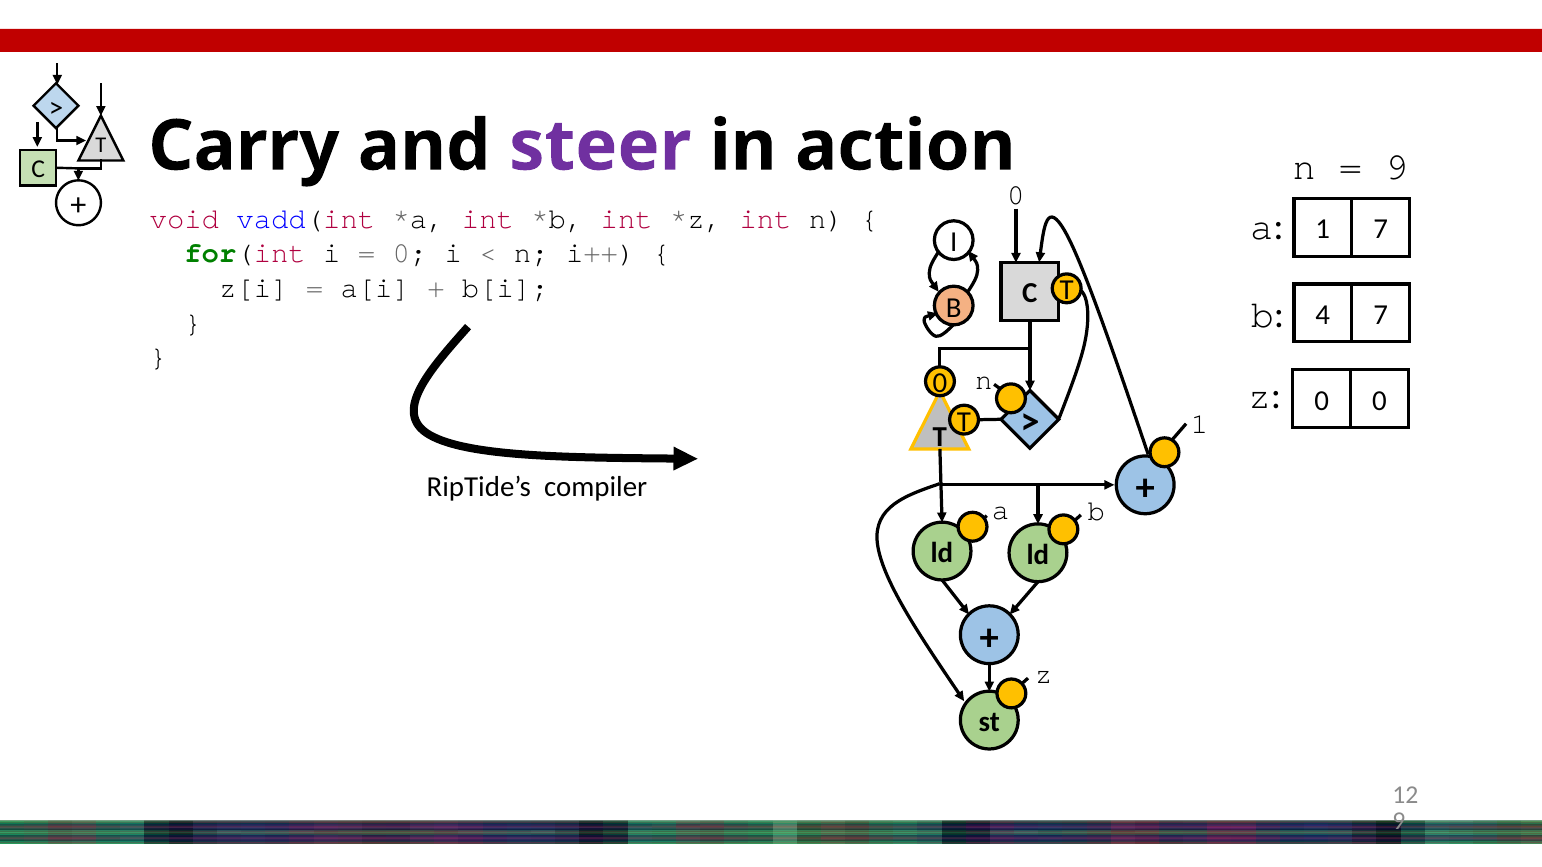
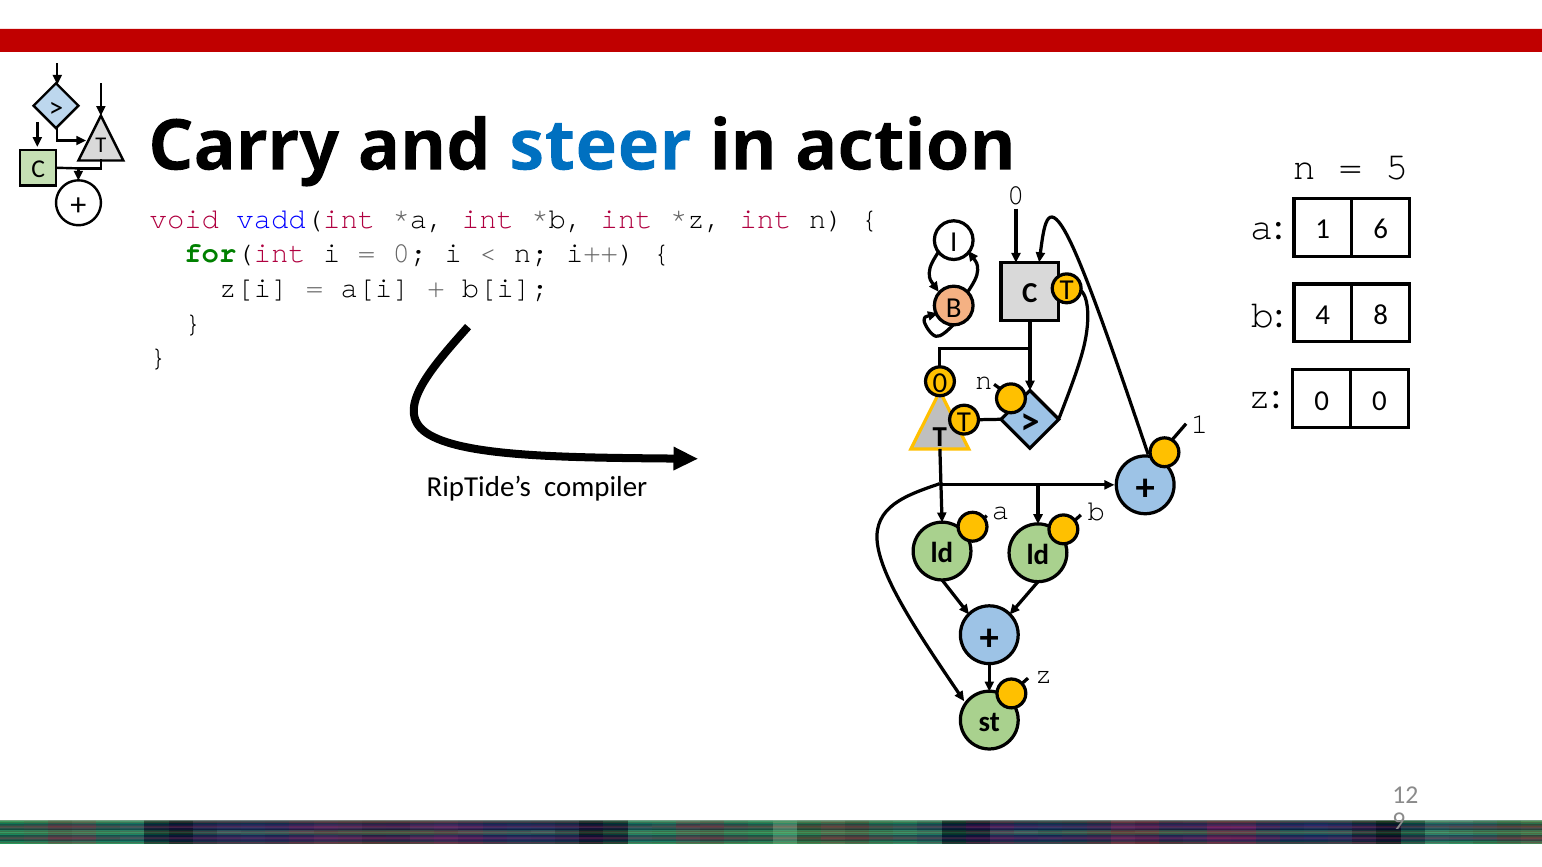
steer colour: purple -> blue (600, 146)
9: 9 -> 5 (1397, 167)
1 7: 7 -> 6 (1381, 230)
4 7: 7 -> 8 (1381, 315)
